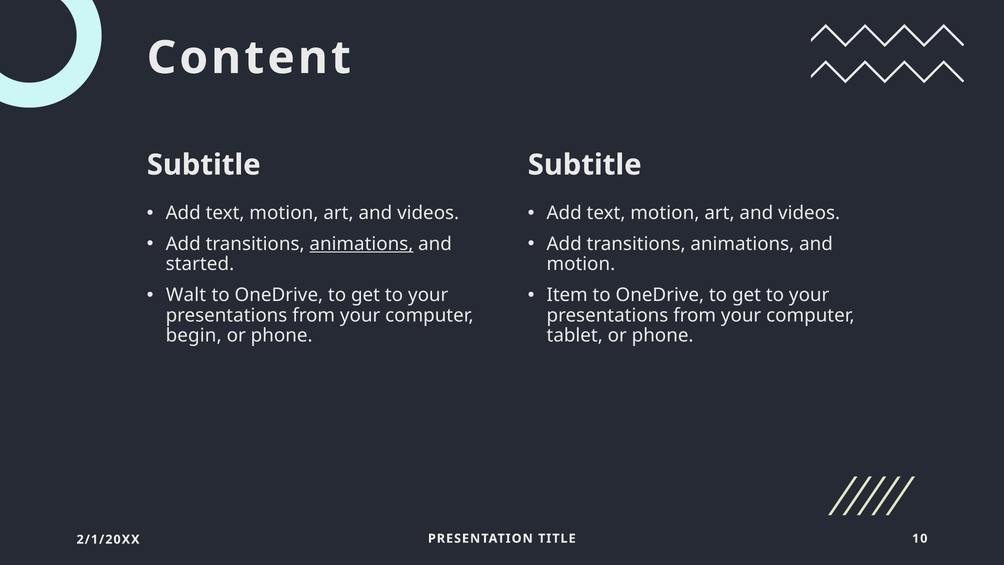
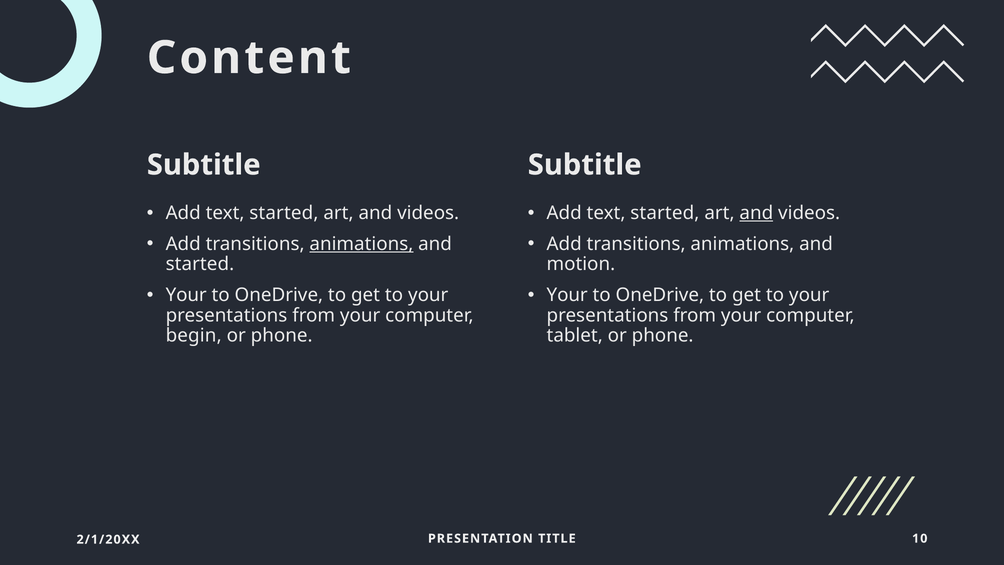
motion: motion -> started (284, 213)
motion: motion -> started (665, 213)
and underline: none -> present (756, 213)
Walt: Walt -> Your (186, 295)
Item: Item -> Your (567, 295)
